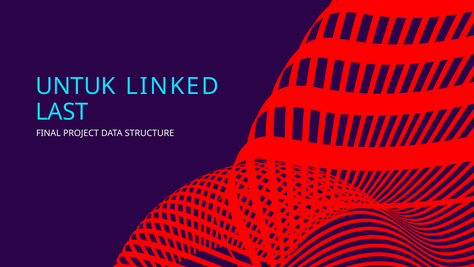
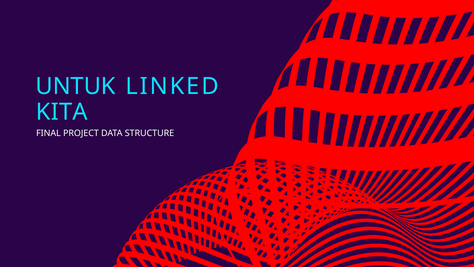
LAST: LAST -> KITA (62, 112)
